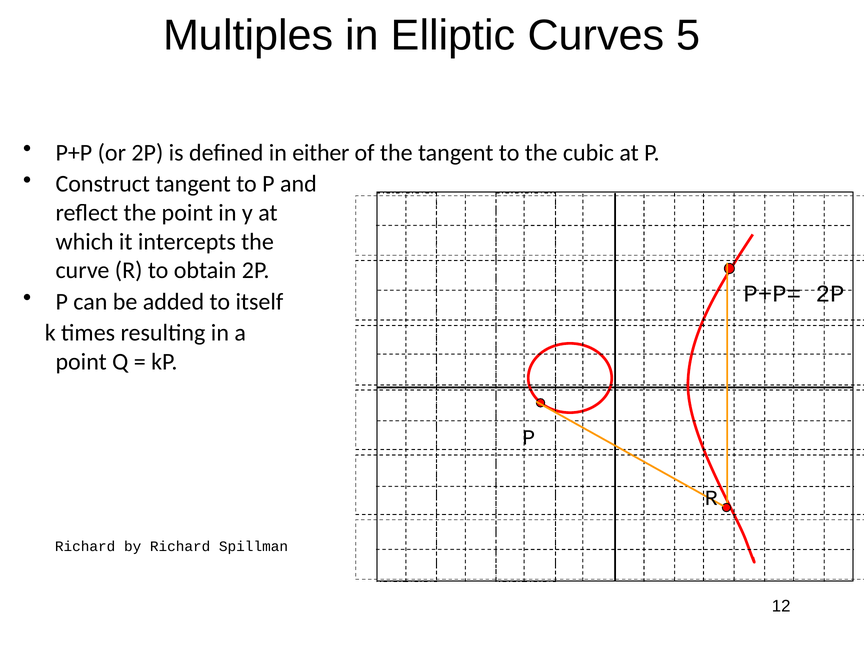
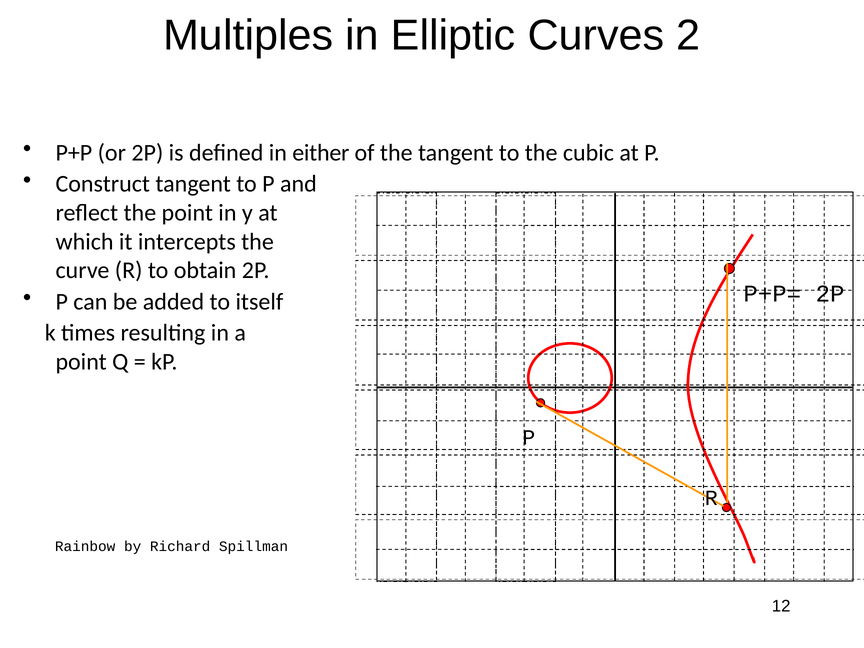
5: 5 -> 2 (688, 35)
Richard: Richard -> Rainbow (85, 547)
